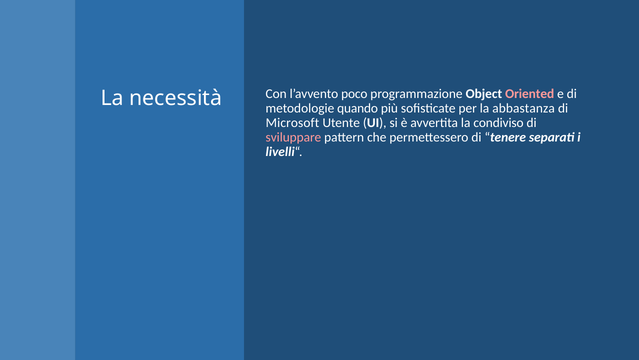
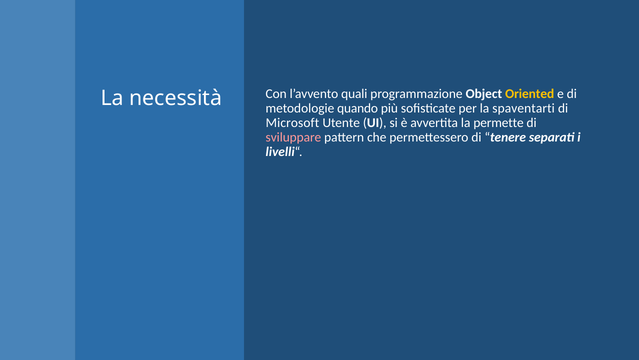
poco: poco -> quali (354, 94)
Oriented colour: pink -> yellow (530, 94)
abbastanza: abbastanza -> spaventarti (524, 108)
condiviso: condiviso -> permette (499, 123)
